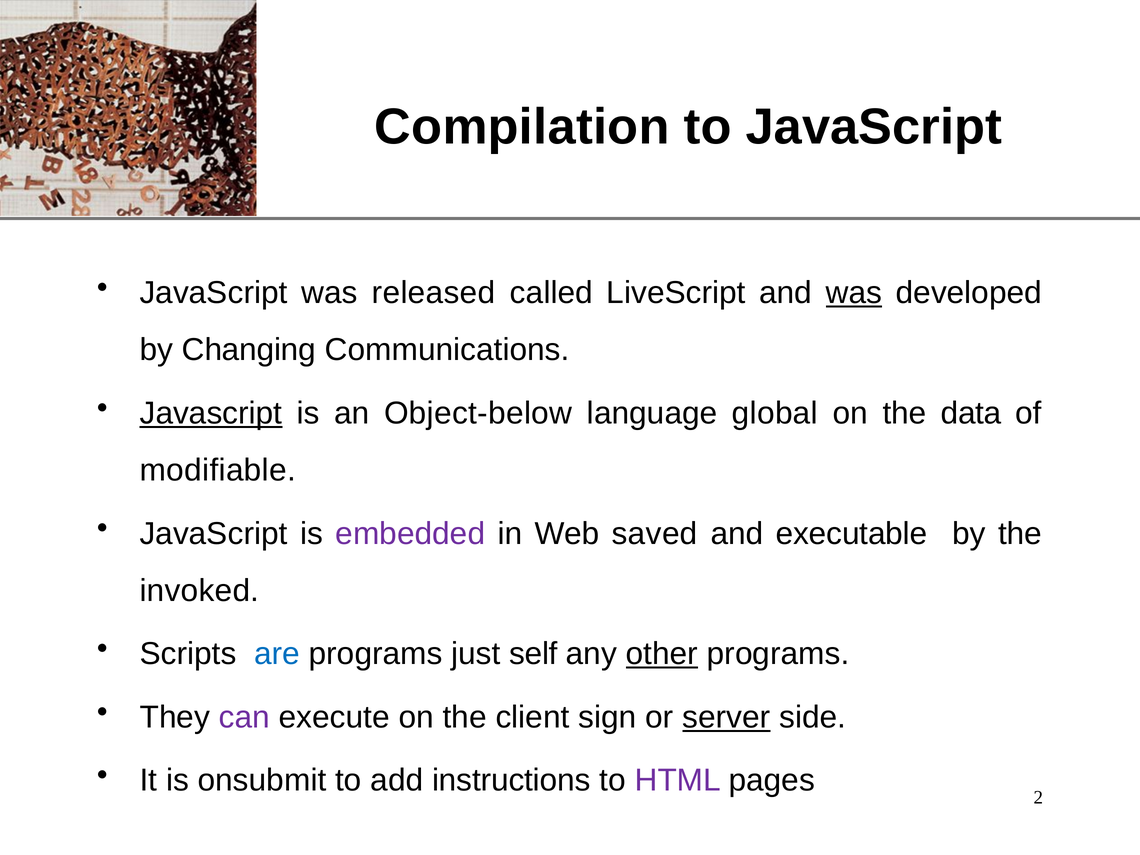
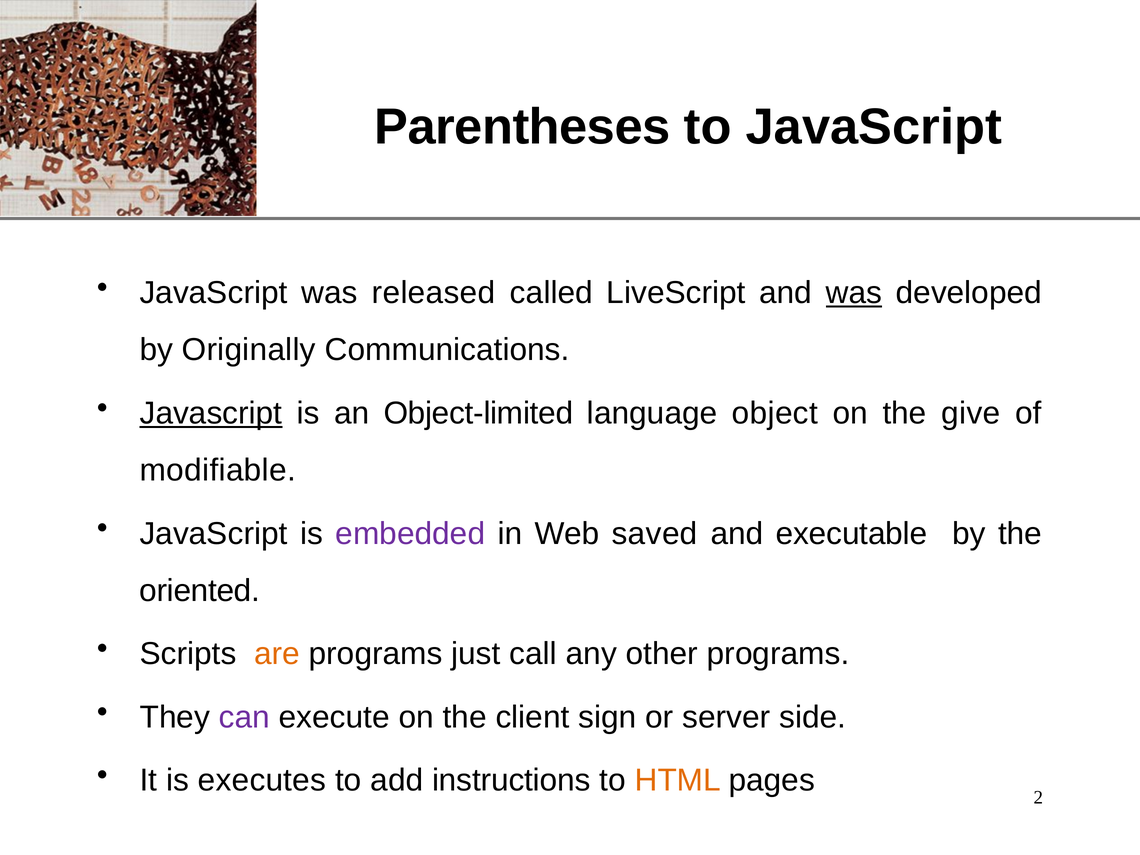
Compilation: Compilation -> Parentheses (522, 127)
Changing: Changing -> Originally (249, 350)
Object-below: Object-below -> Object-limited (478, 413)
global: global -> object (775, 413)
data: data -> give (971, 413)
invoked: invoked -> oriented (200, 591)
are colour: blue -> orange (277, 654)
self: self -> call (533, 654)
other underline: present -> none (662, 654)
server underline: present -> none (726, 717)
onsubmit: onsubmit -> executes (262, 781)
HTML colour: purple -> orange (678, 781)
